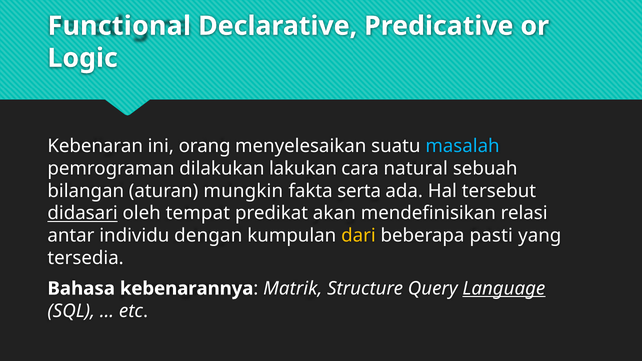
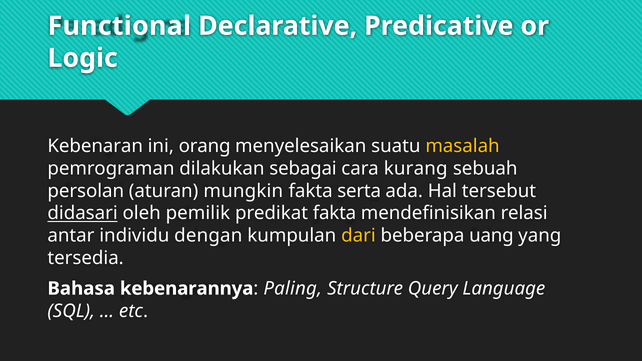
masalah colour: light blue -> yellow (463, 146)
lakukan: lakukan -> sebagai (303, 168)
natural: natural -> kurang (416, 168)
bilangan: bilangan -> persolan (86, 191)
tempat: tempat -> pemilik (198, 213)
predikat akan: akan -> fakta (335, 213)
pasti: pasti -> uang (491, 236)
Matrik: Matrik -> Paling (293, 289)
Language underline: present -> none (504, 289)
